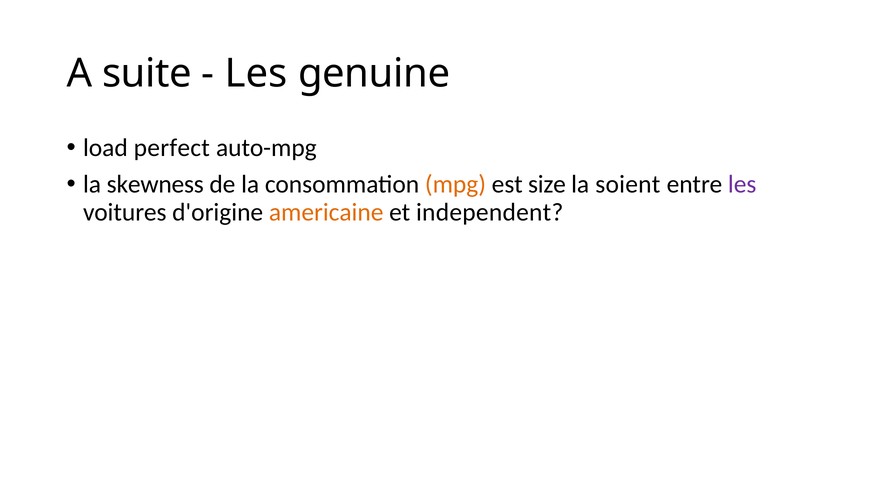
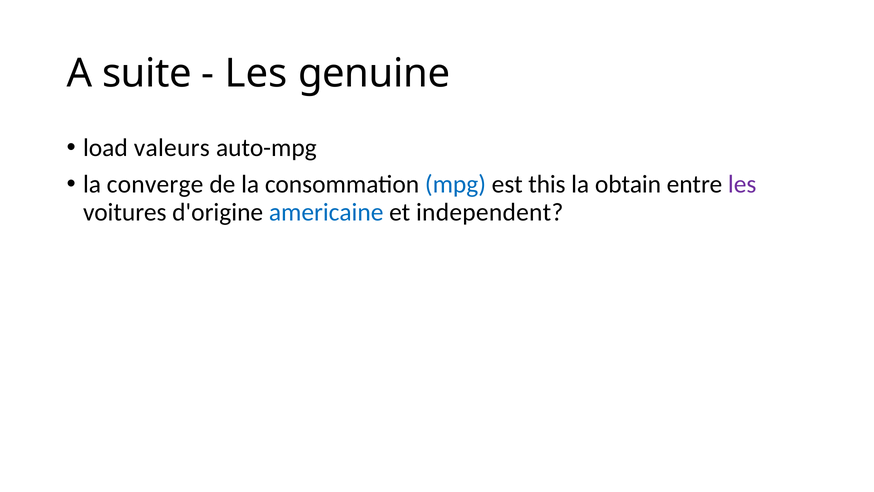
perfect: perfect -> valeurs (172, 148)
skewness: skewness -> converge (155, 184)
mpg colour: orange -> blue (455, 184)
size: size -> this (547, 184)
soient: soient -> obtain (628, 184)
americaine colour: orange -> blue (326, 212)
